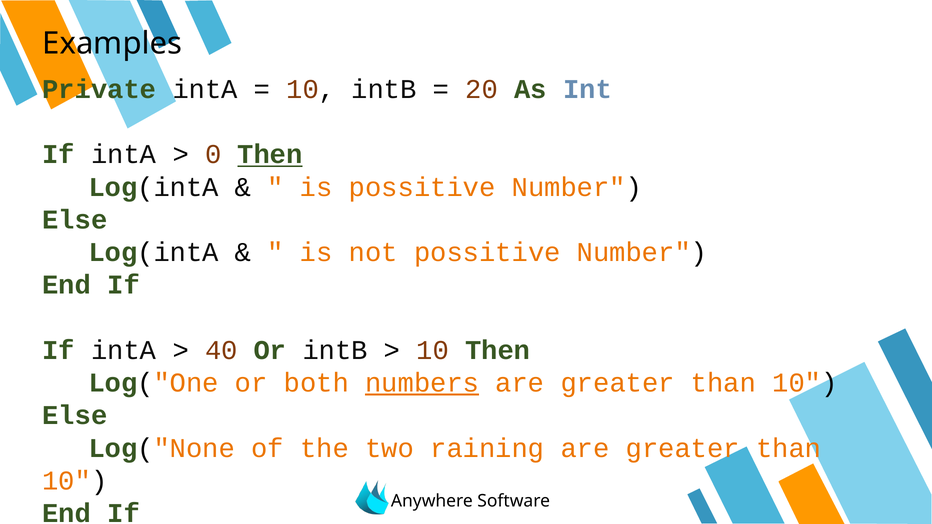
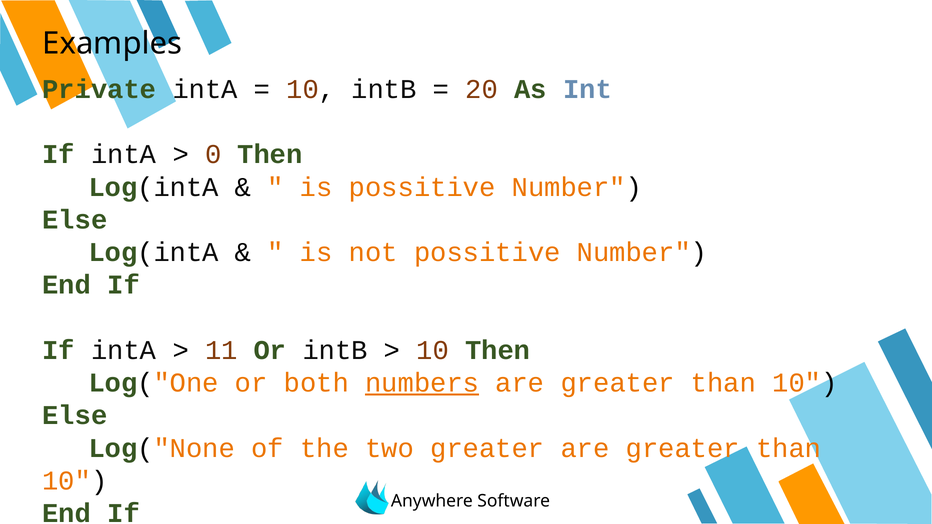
Then underline: present -> none (270, 155)
40: 40 -> 11 (221, 350)
two raining: raining -> greater (487, 448)
